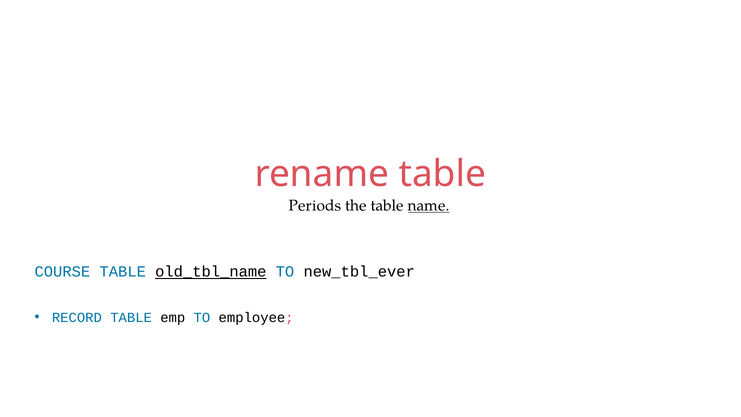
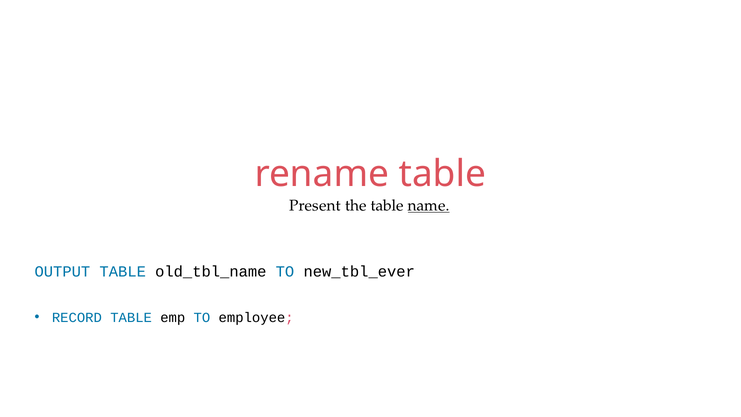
Periods: Periods -> Present (315, 205)
COURSE: COURSE -> OUTPUT (62, 272)
old_tbl_name underline: present -> none (211, 272)
